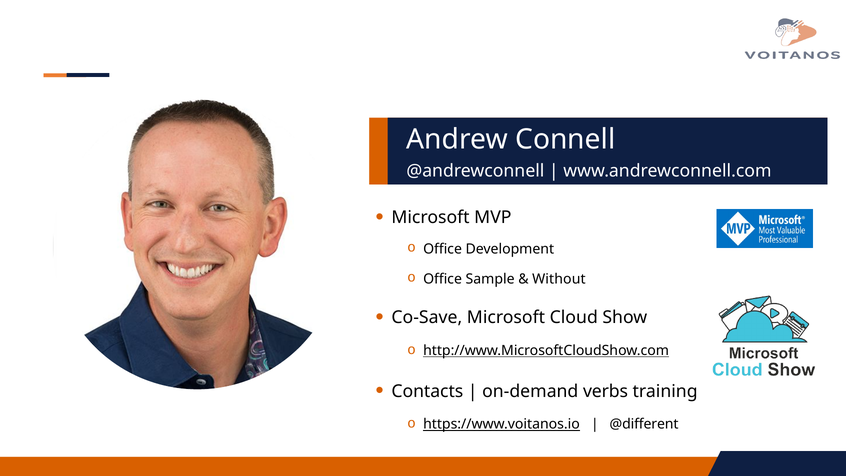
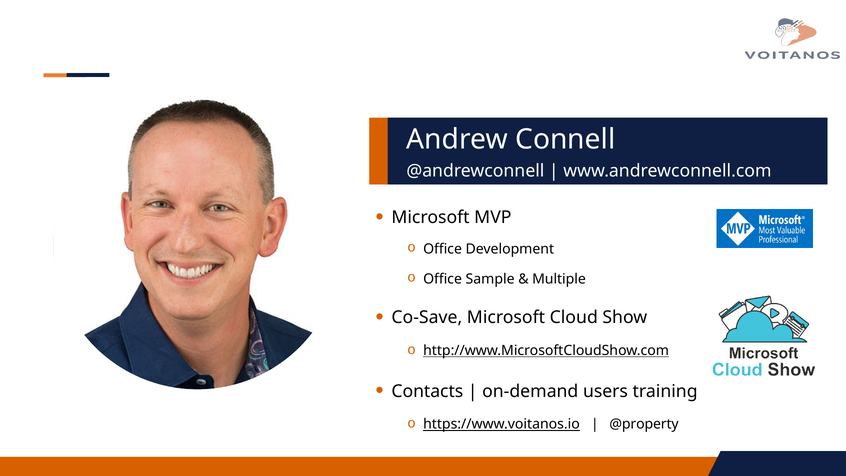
Without: Without -> Multiple (559, 279)
verbs: verbs -> users (605, 391)
@different: @different -> @property (644, 424)
